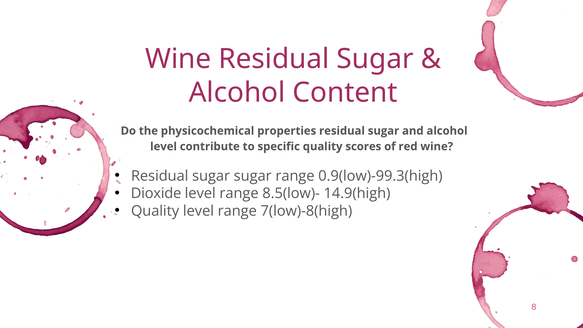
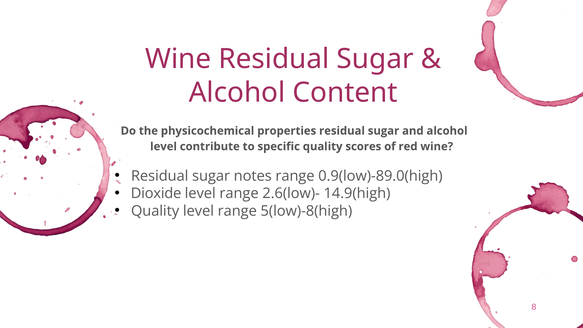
sugar sugar: sugar -> notes (253, 176)
0.9(low)-99.3(high: 0.9(low)-99.3(high -> 0.9(low)-89.0(high (380, 176)
8.5(low)-: 8.5(low)- -> 2.6(low)- (291, 193)
7(low)-8(high: 7(low)-8(high -> 5(low)-8(high (306, 211)
